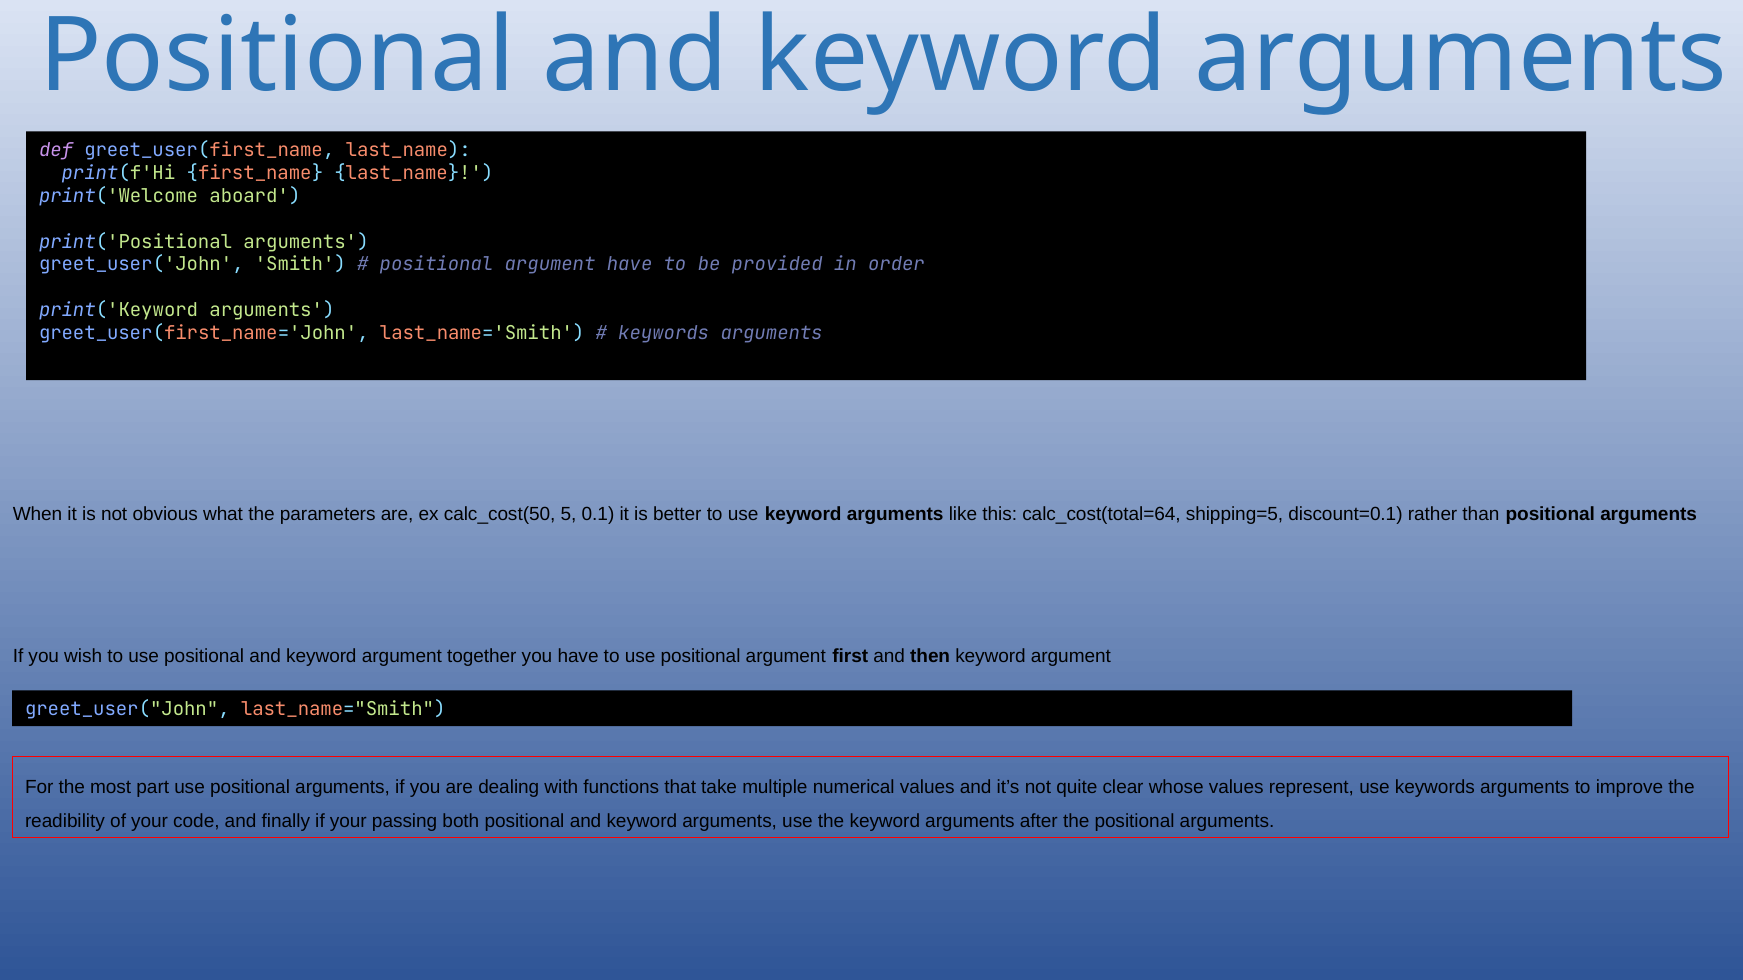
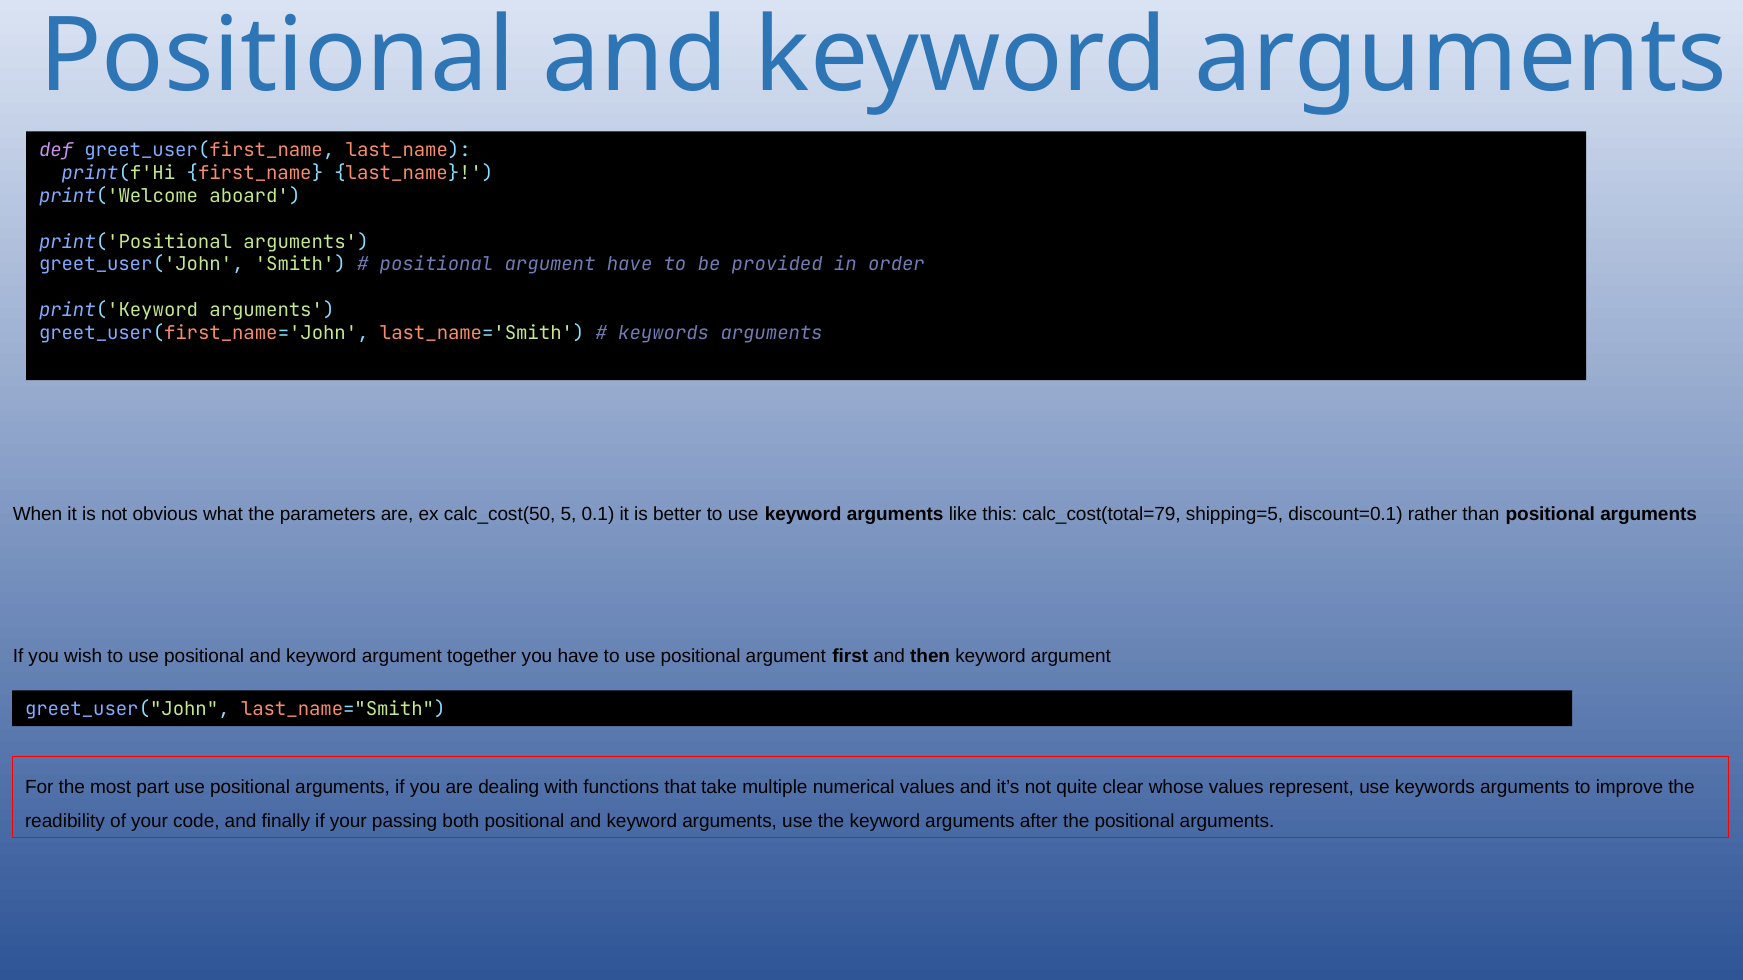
calc_cost(total=64: calc_cost(total=64 -> calc_cost(total=79 (1101, 514)
